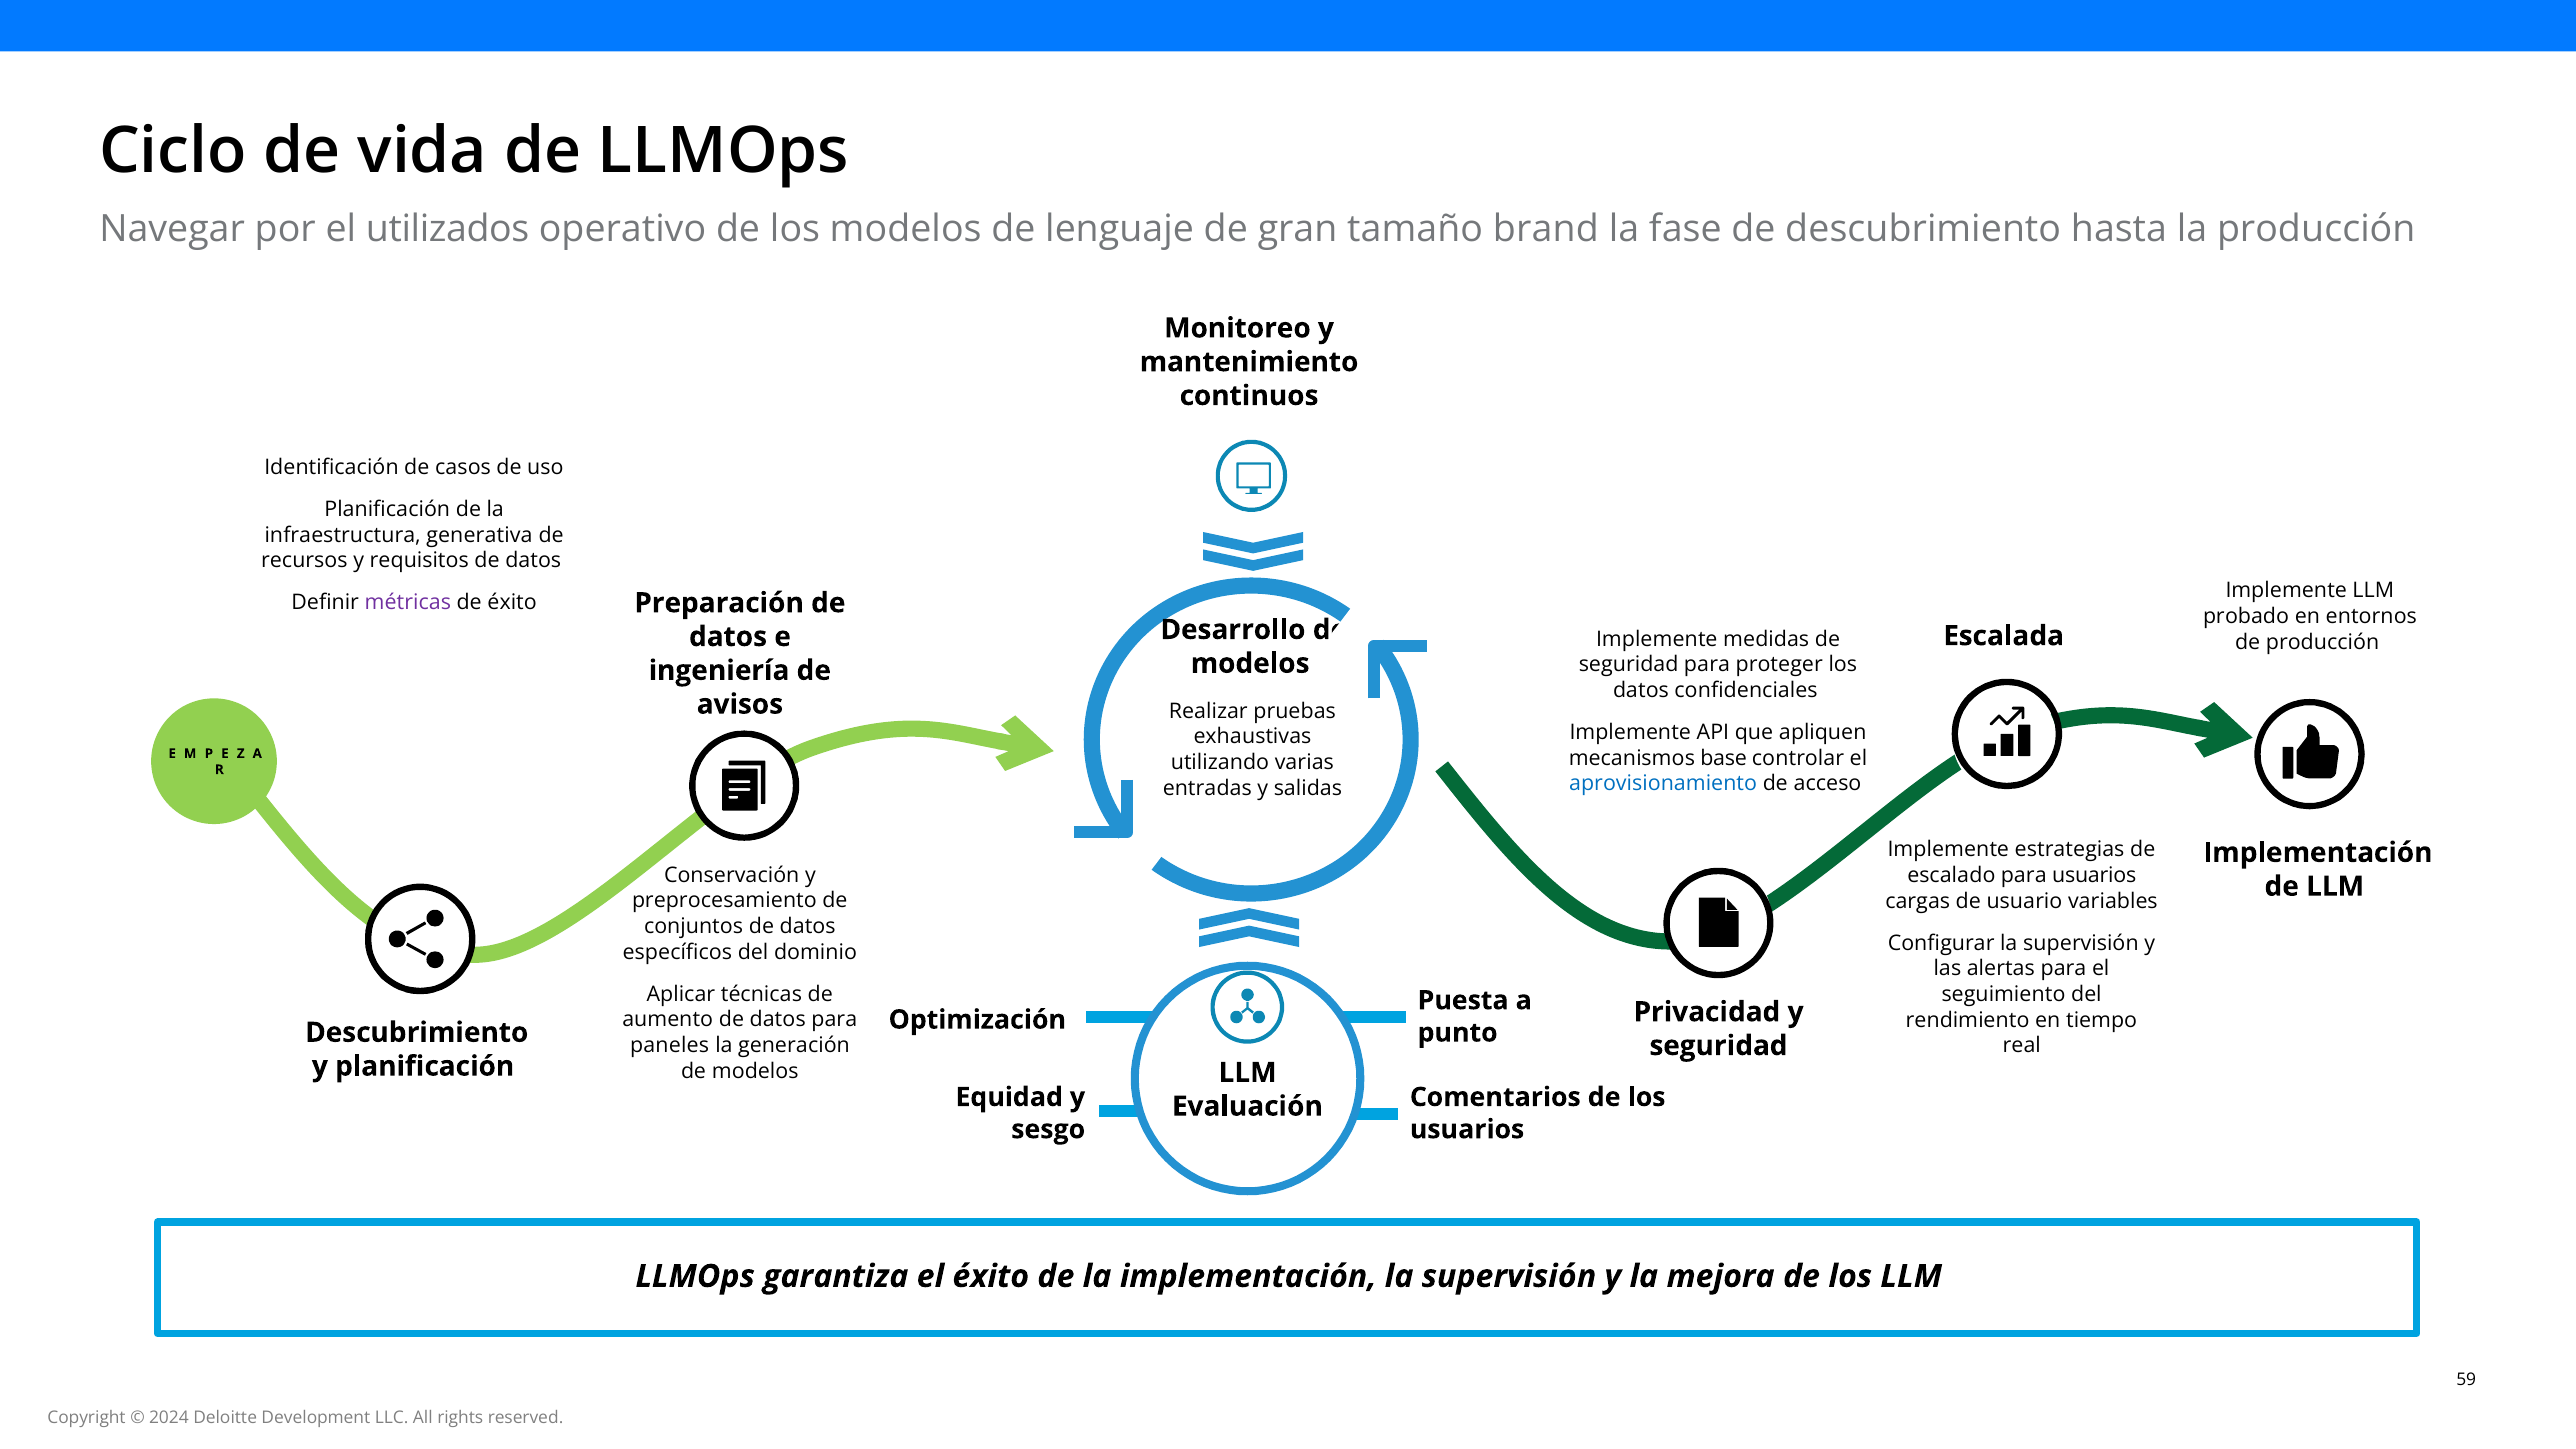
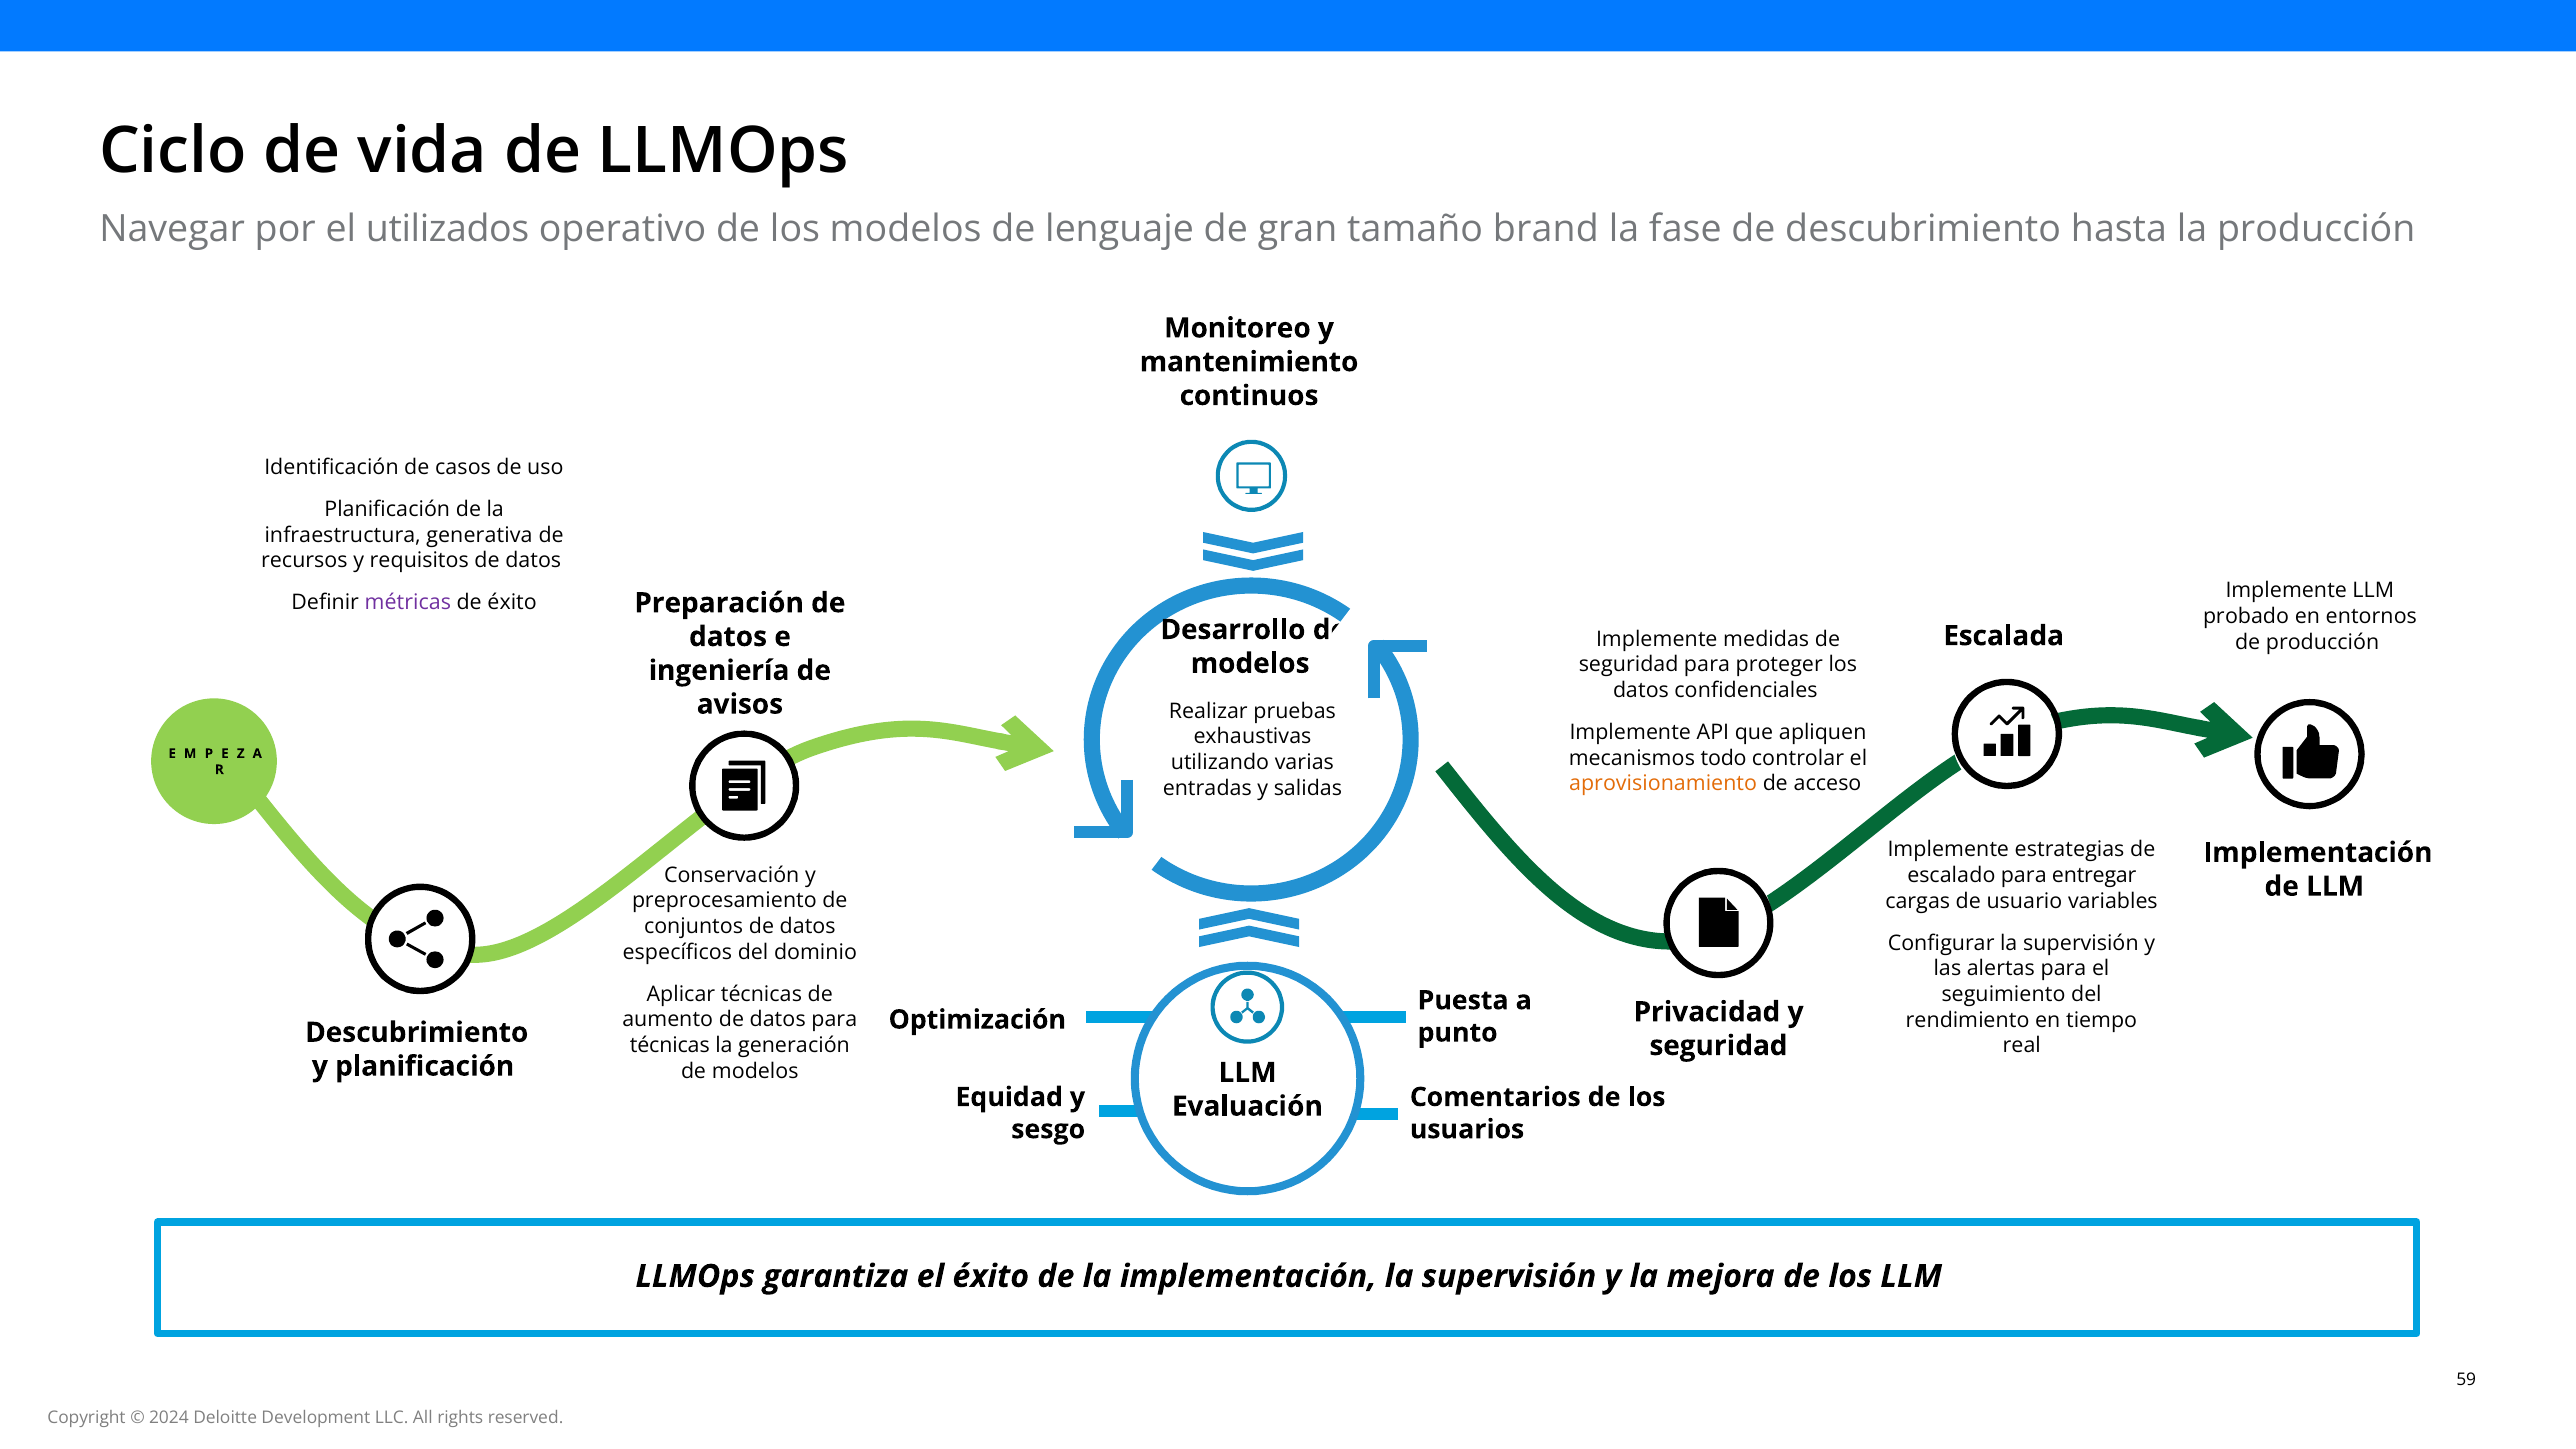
base: base -> todo (1724, 758)
aprovisionamiento colour: blue -> orange (1663, 784)
para usuarios: usuarios -> entregar (2094, 875)
paneles: paneles -> técnicas (670, 1045)
